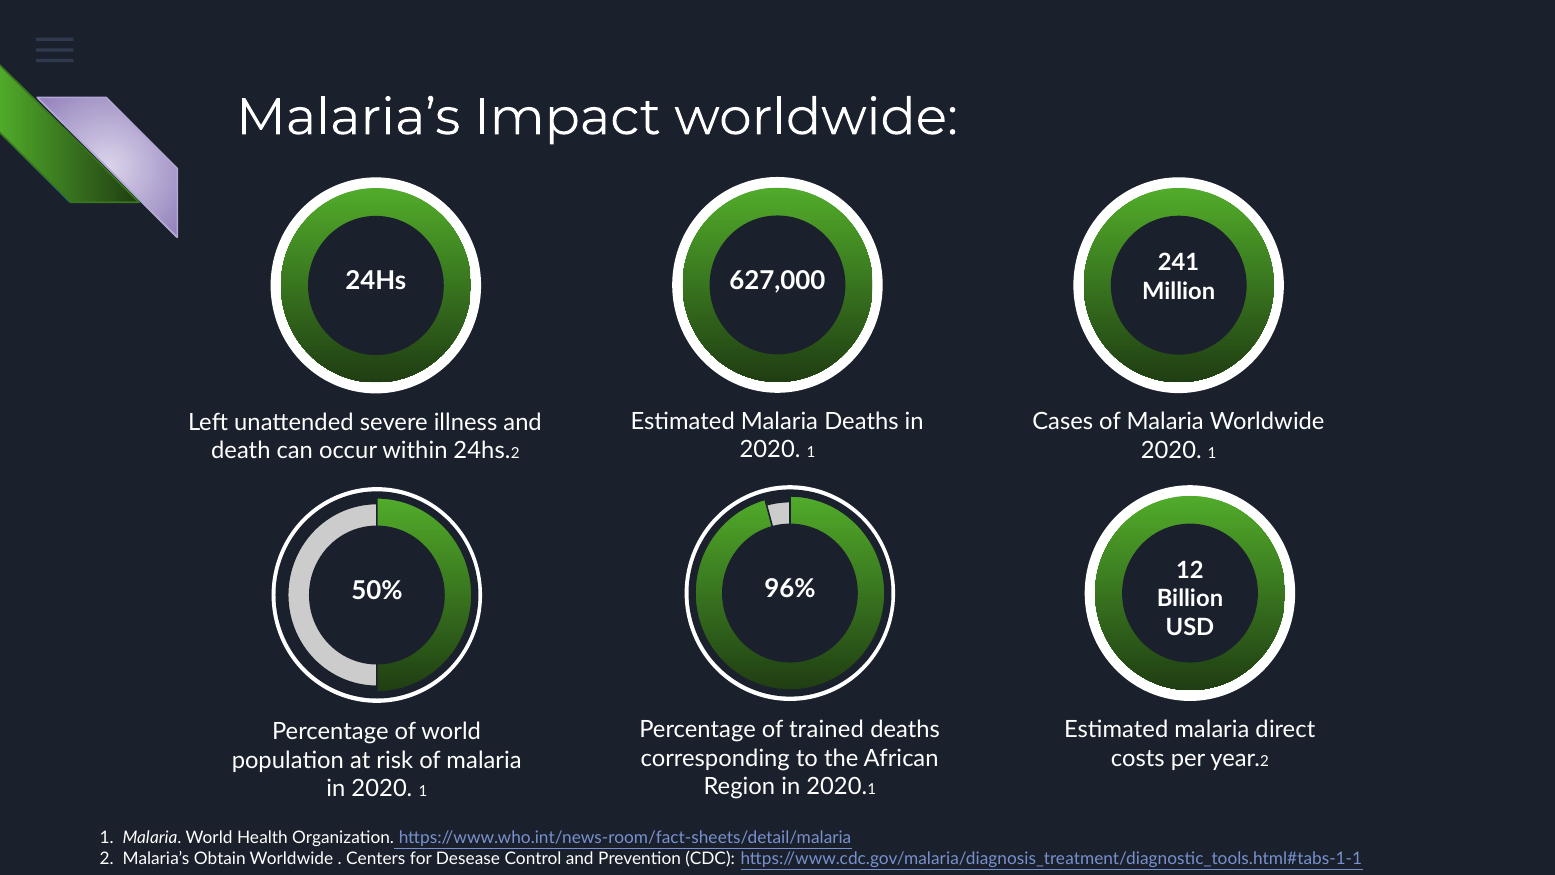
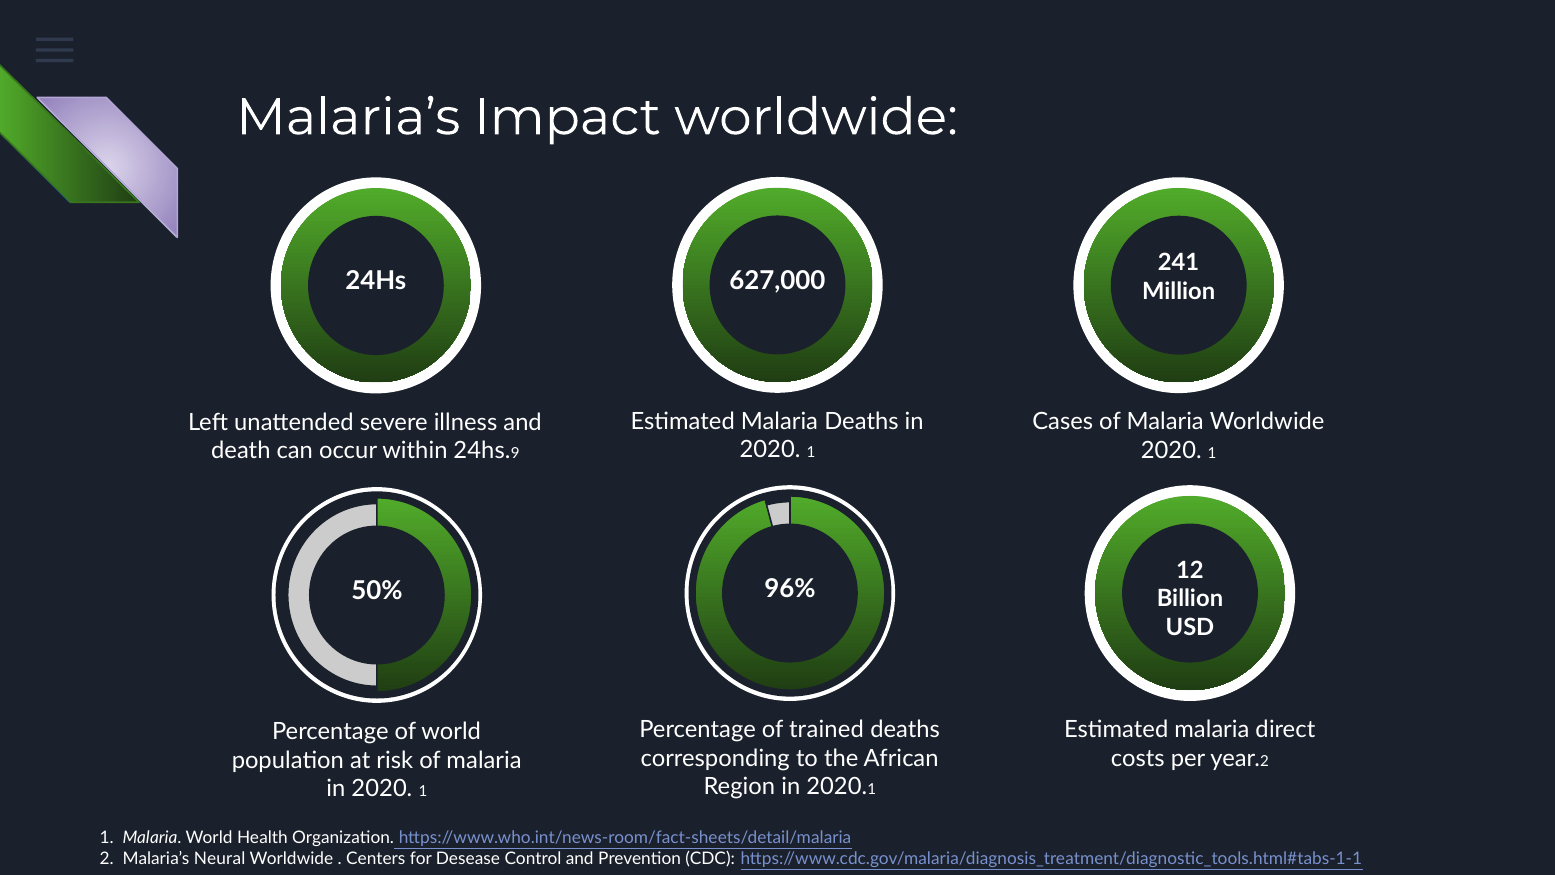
24hs 2: 2 -> 9 (515, 453)
Obtain: Obtain -> Neural (220, 859)
